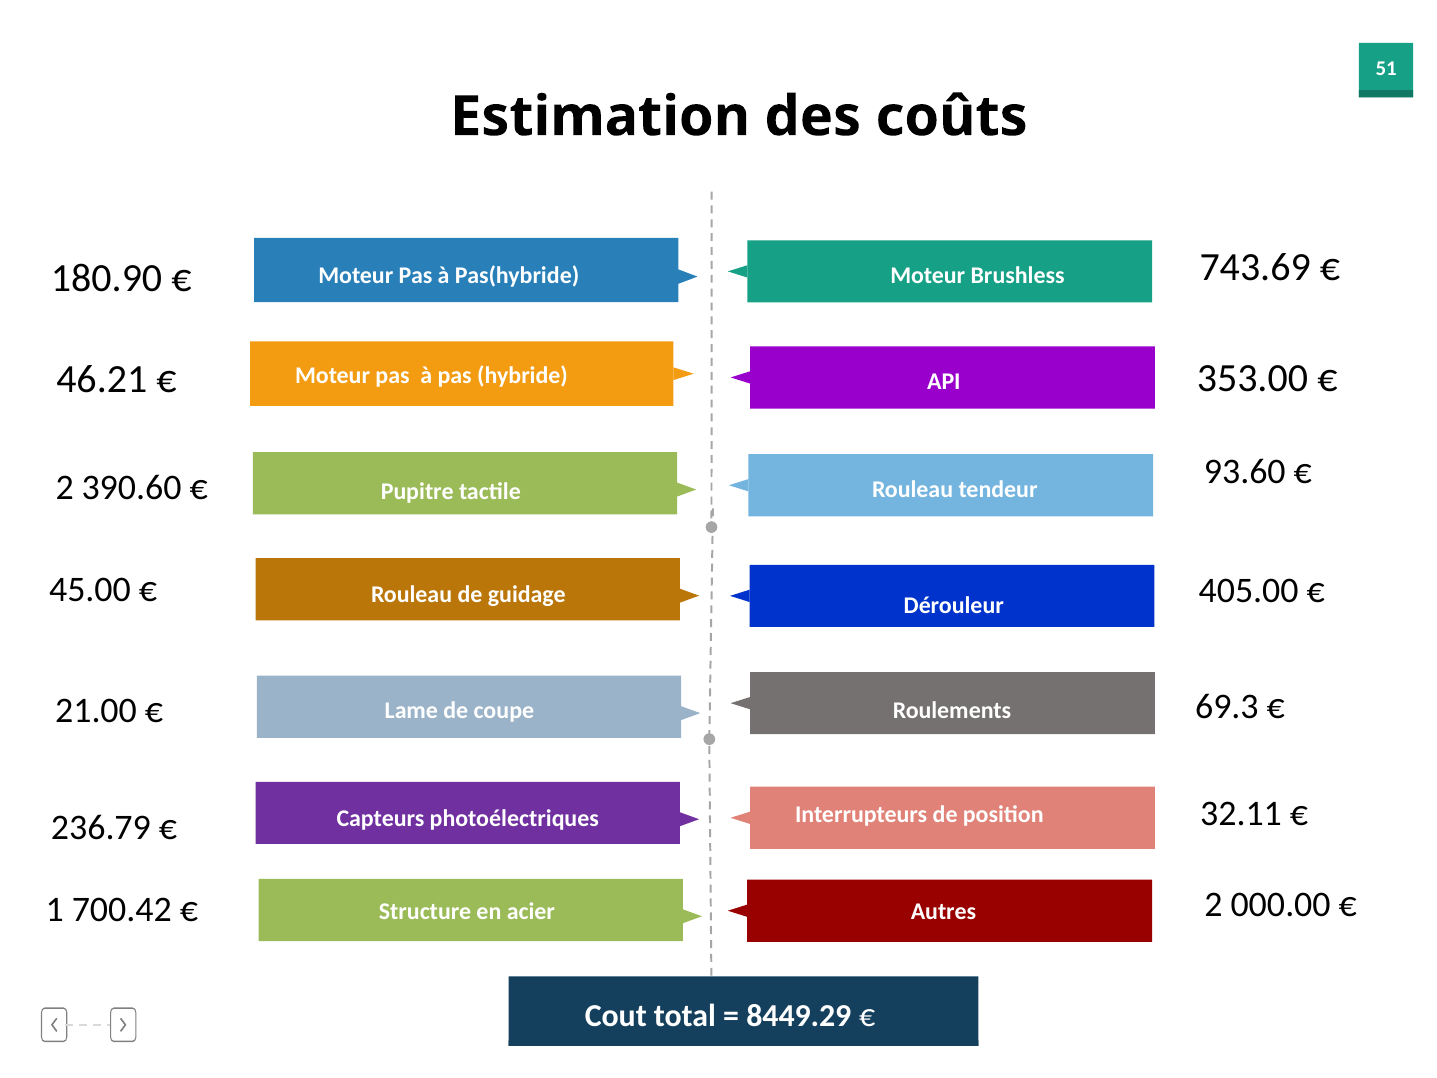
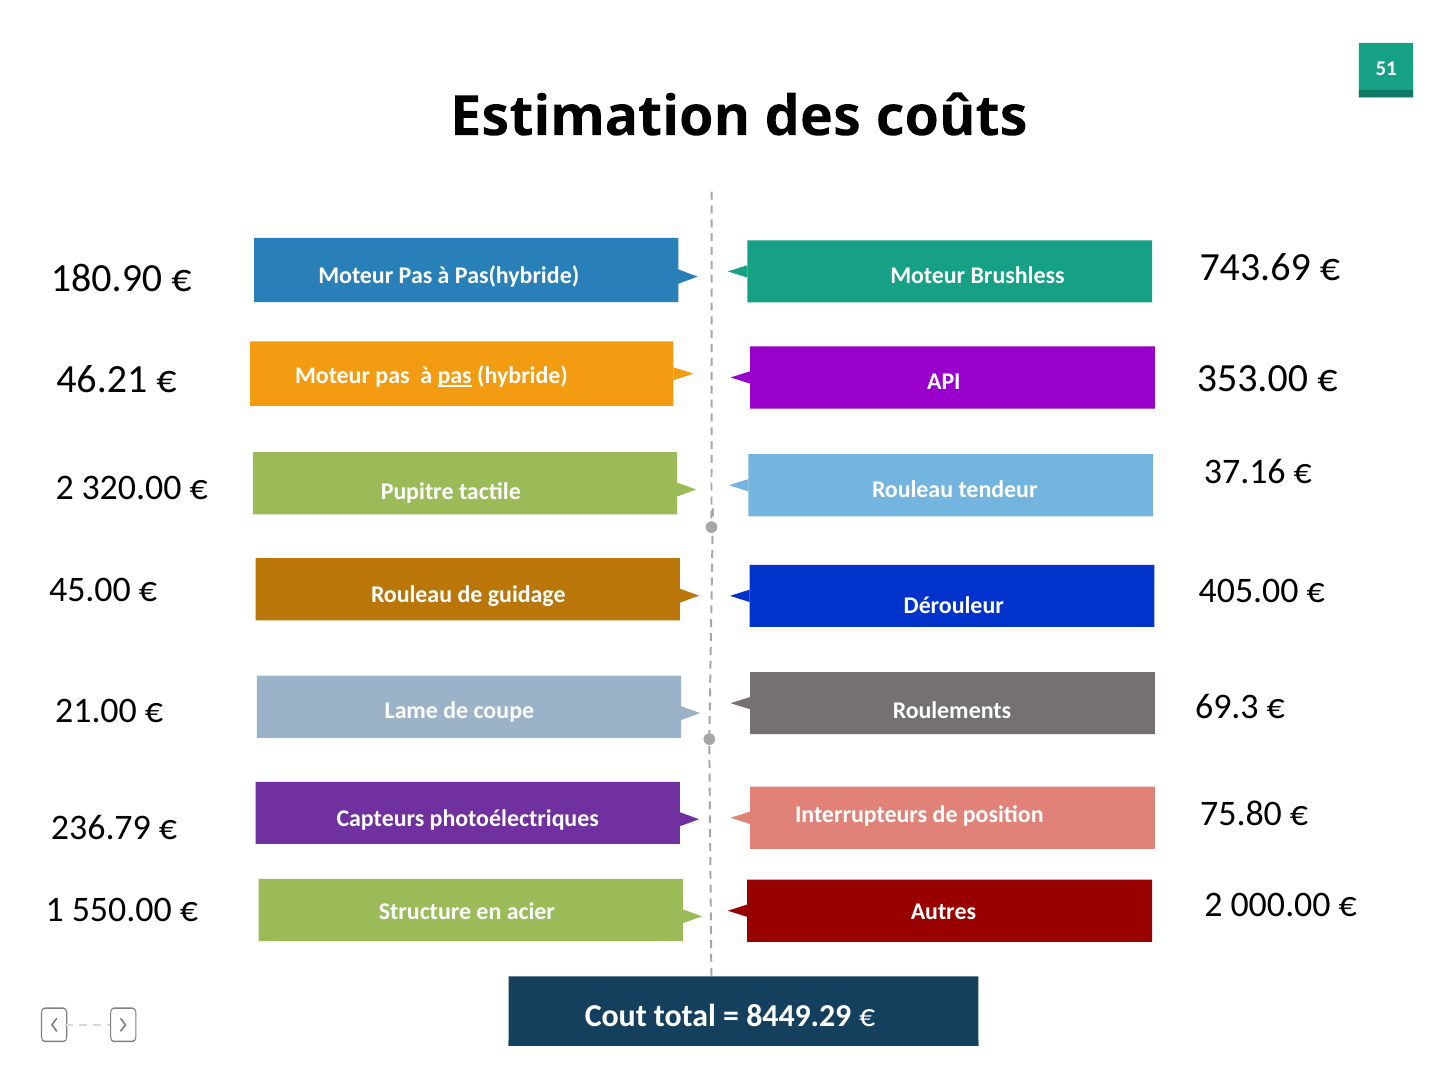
pas underline: none -> present (455, 376)
93.60: 93.60 -> 37.16 (1245, 472)
390.60: 390.60 -> 320.00 (132, 487)
32.11: 32.11 -> 75.80 (1241, 813)
700.42: 700.42 -> 550.00 (122, 910)
